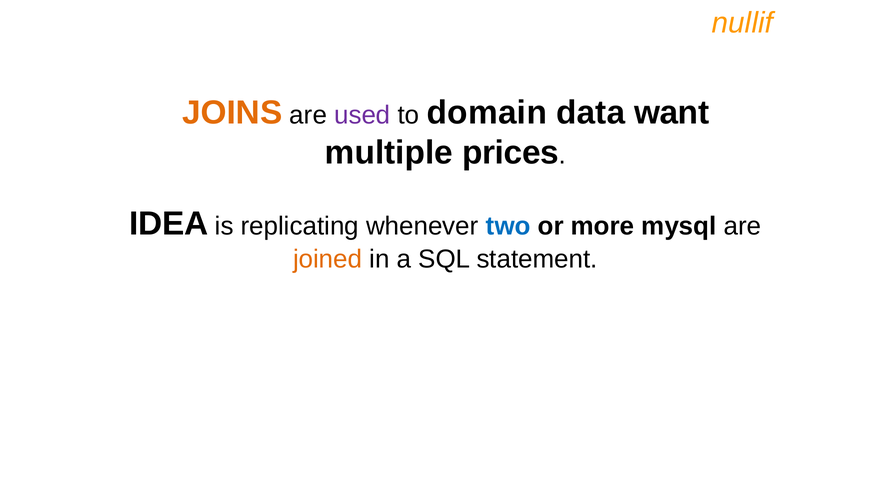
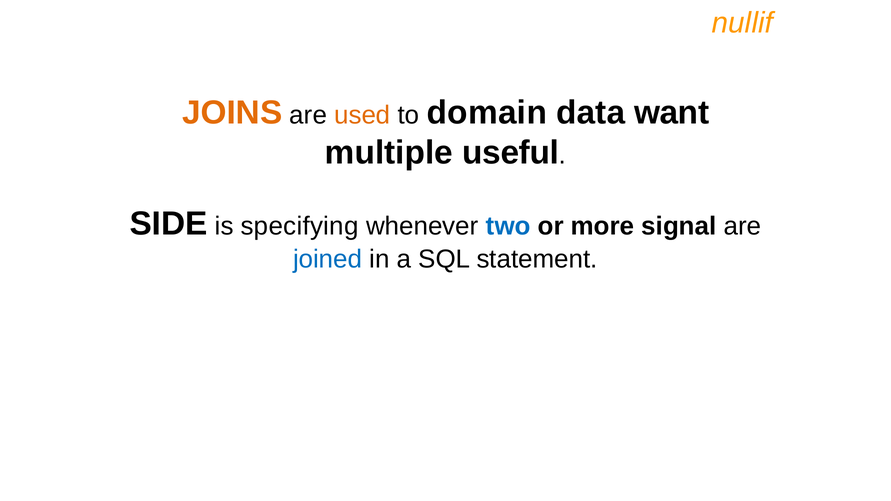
used colour: purple -> orange (362, 115)
prices: prices -> useful (511, 153)
IDEA: IDEA -> SIDE (169, 224)
replicating: replicating -> specifying (300, 226)
mysql: mysql -> signal (679, 226)
joined colour: orange -> blue (328, 259)
